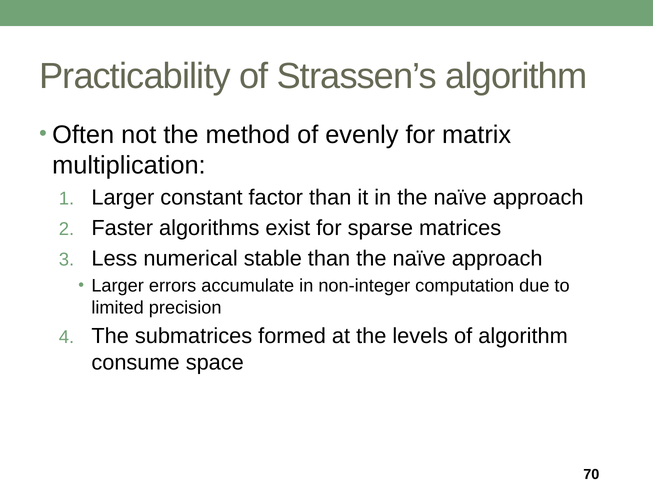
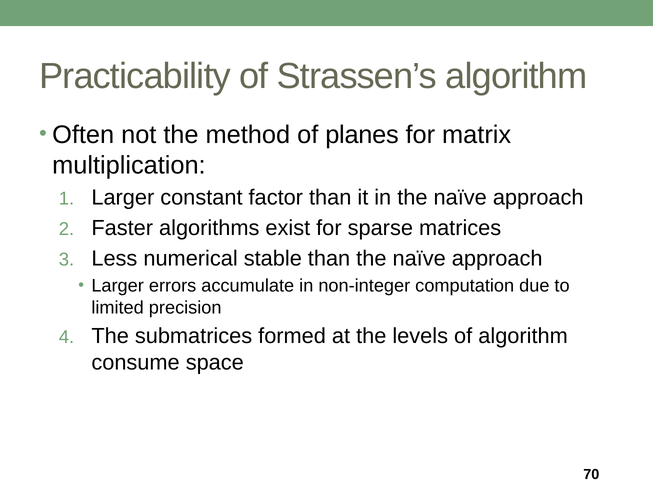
evenly: evenly -> planes (362, 135)
